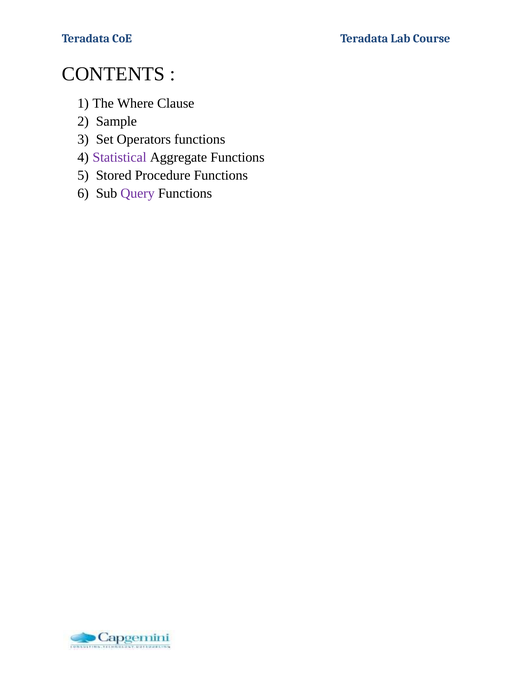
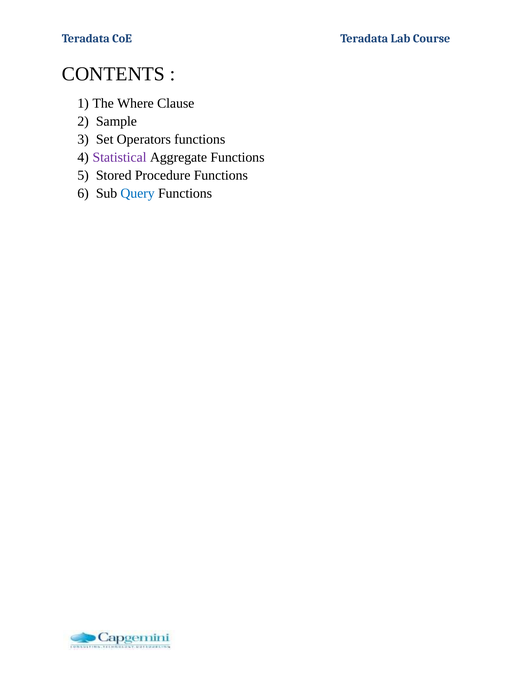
Query colour: purple -> blue (138, 193)
